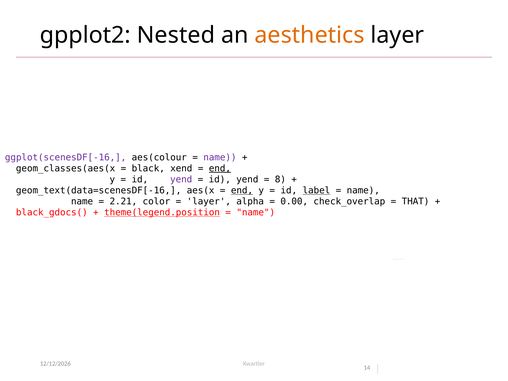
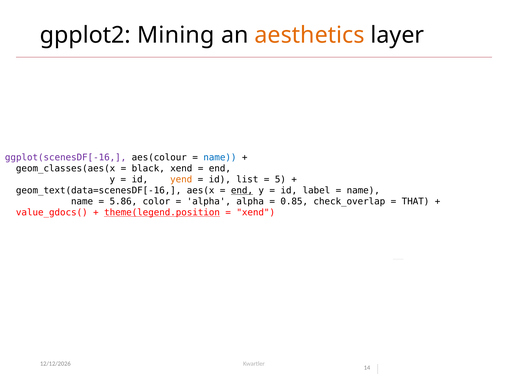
Nested: Nested -> Mining (176, 35)
name colour: purple -> blue (220, 157)
end underline: present -> none (220, 168)
yend colour: purple -> orange (181, 180)
yend: yend -> list (247, 180)
8: 8 -> 5 (280, 180)
label underline: present -> none (316, 191)
2.21: 2.21 -> 5.86 (123, 202)
layer: layer -> alpha (209, 202)
0.00: 0.00 -> 0.85 (294, 202)
black_gdocs(: black_gdocs( -> value_gdocs( (52, 213)
name: name -> xend (256, 213)
